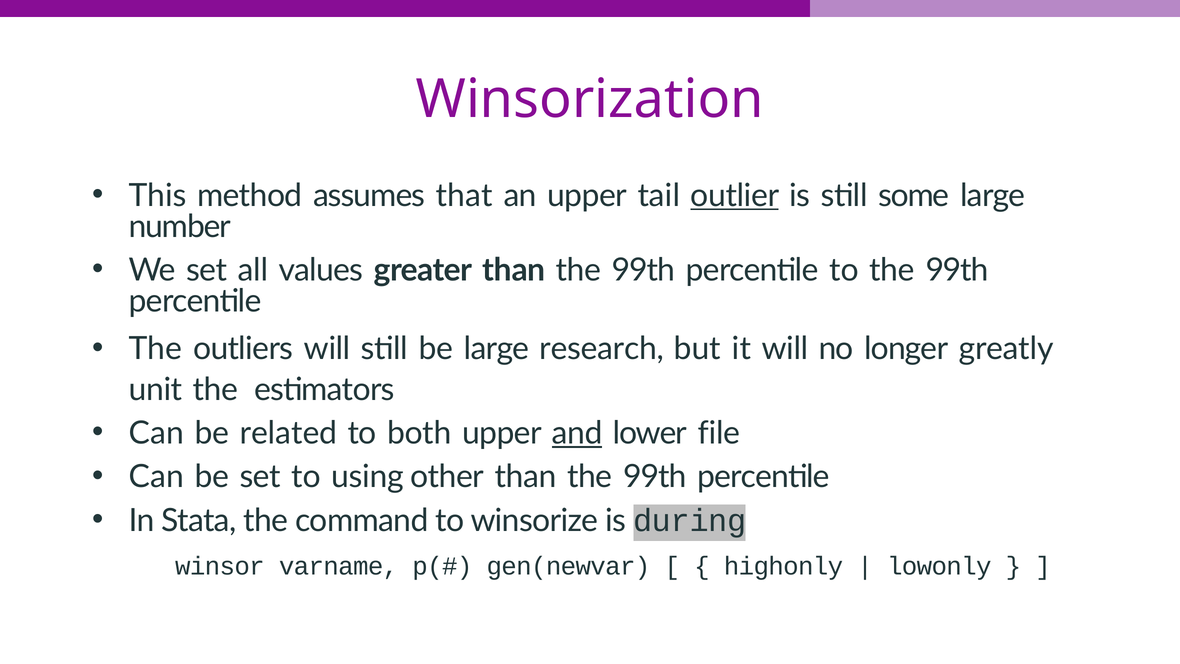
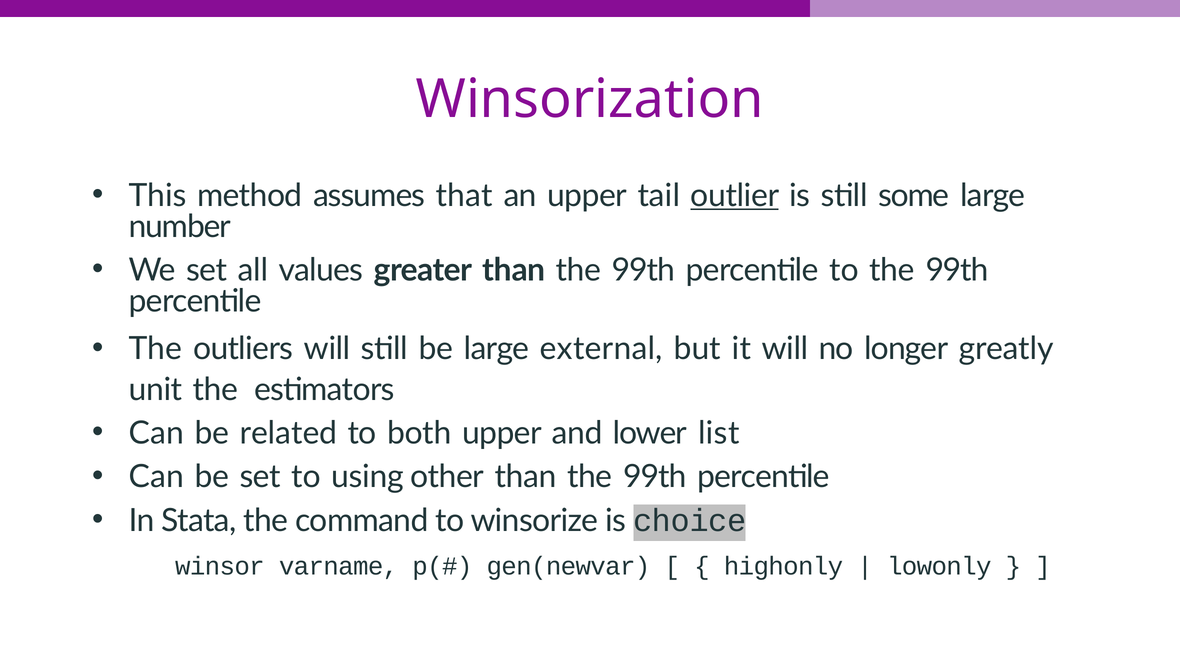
research: research -> external (601, 349)
and underline: present -> none (577, 433)
file: file -> list (719, 433)
during: during -> choice (690, 520)
